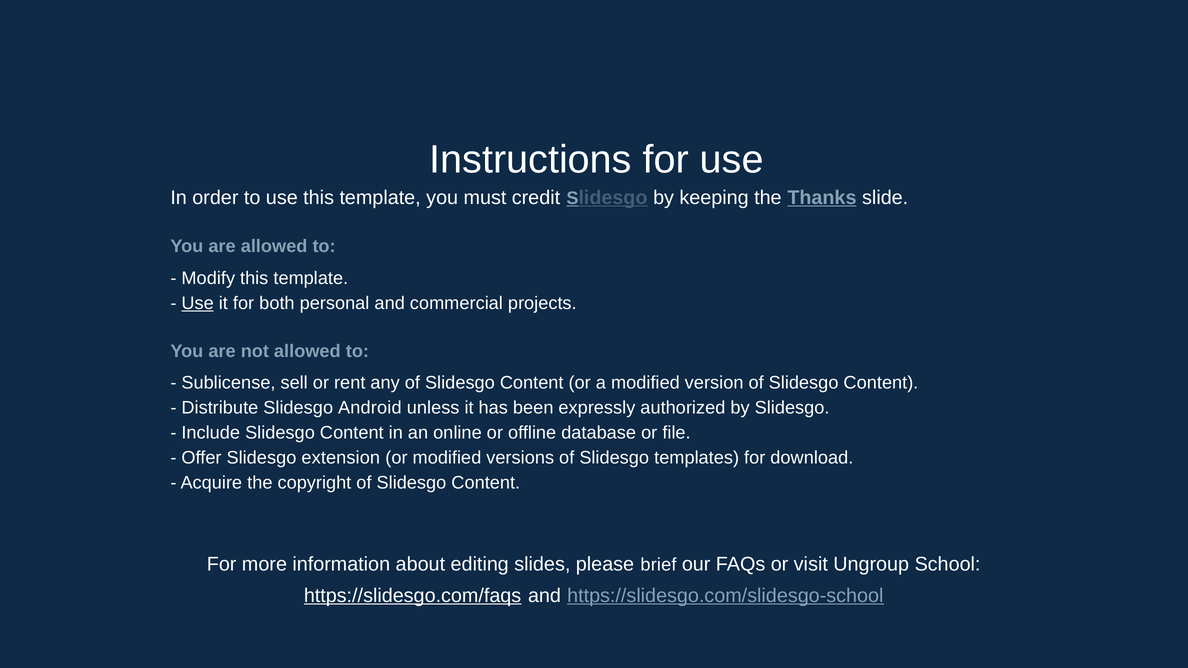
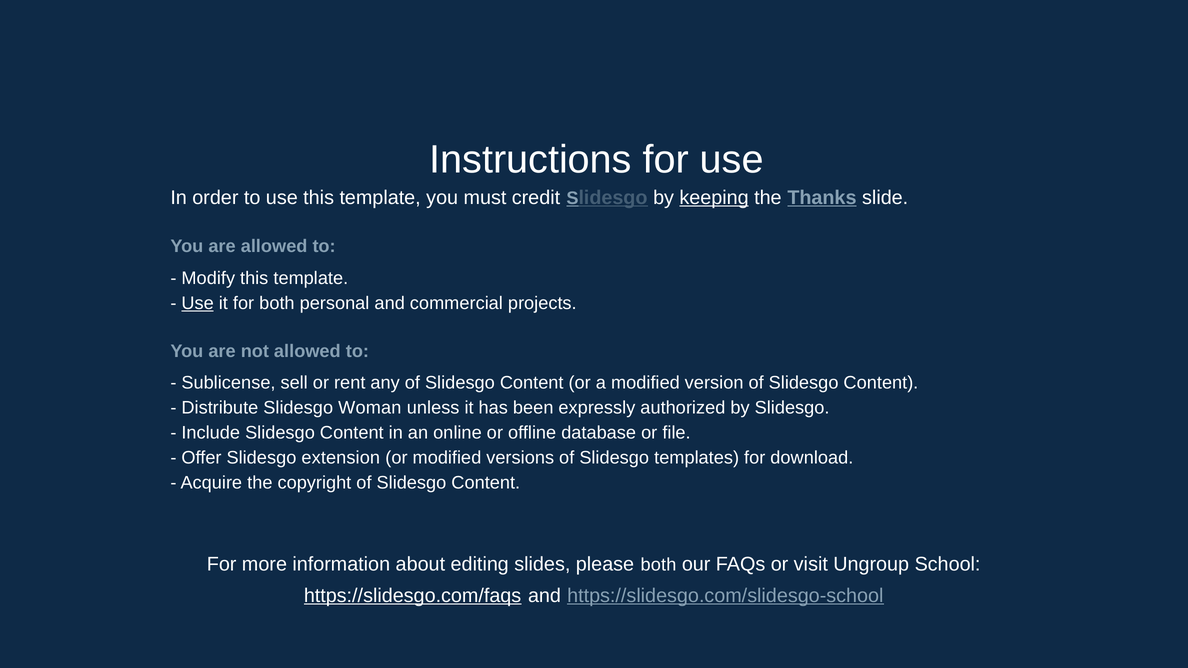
keeping underline: none -> present (714, 198)
Android: Android -> Woman (370, 408)
please brief: brief -> both (659, 565)
